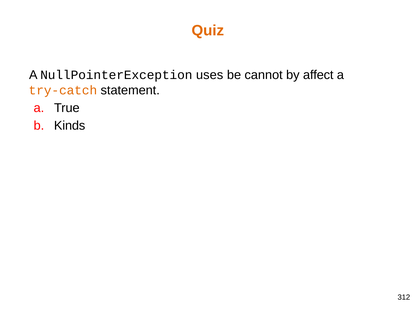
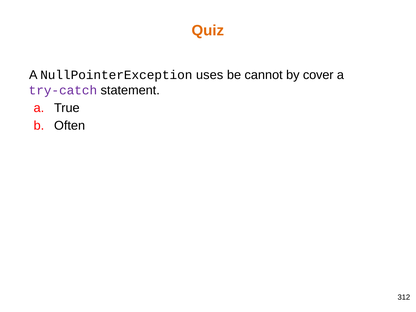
affect: affect -> cover (318, 75)
try-catch colour: orange -> purple (63, 90)
Kinds: Kinds -> Often (70, 126)
